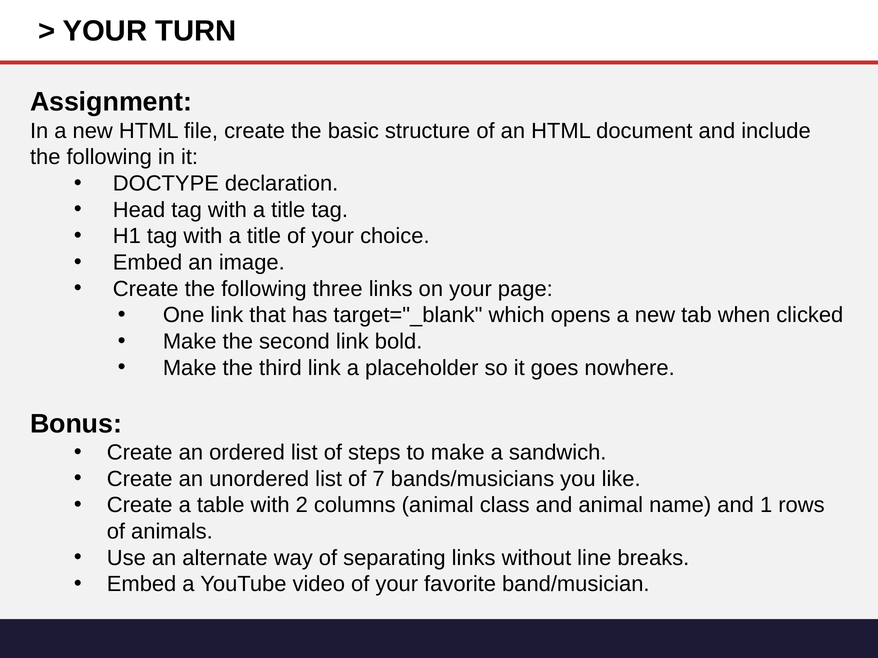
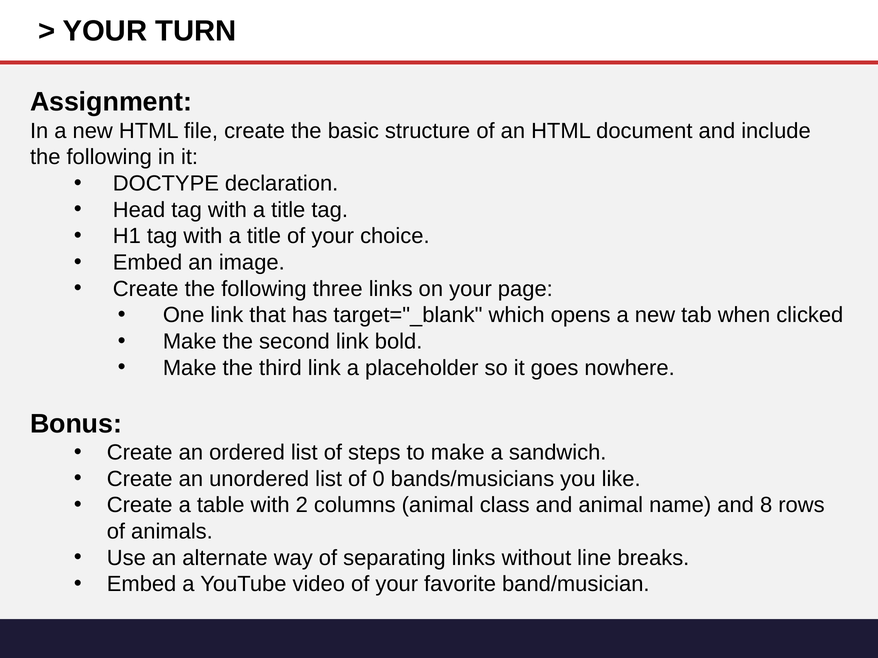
7: 7 -> 0 (379, 479)
1: 1 -> 8 (766, 506)
